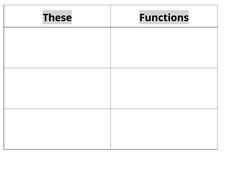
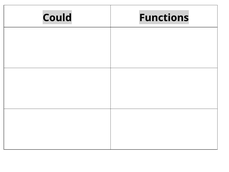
These: These -> Could (57, 18)
